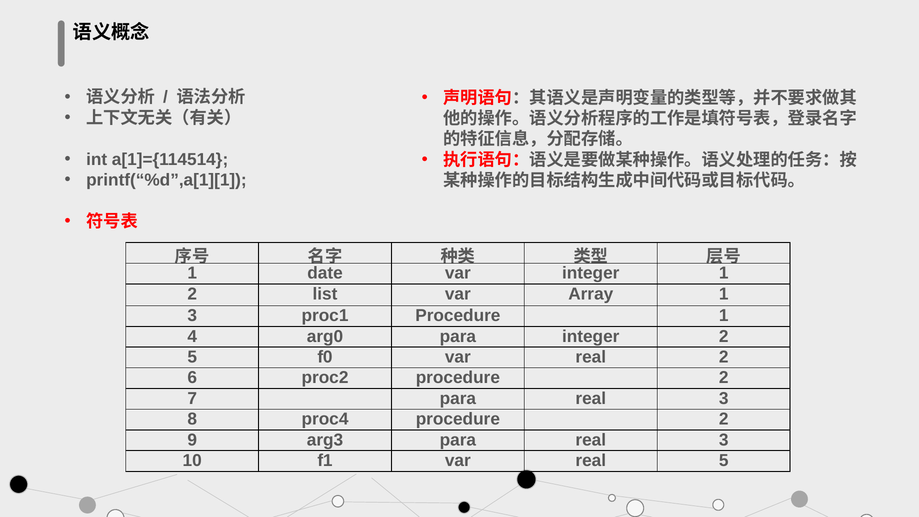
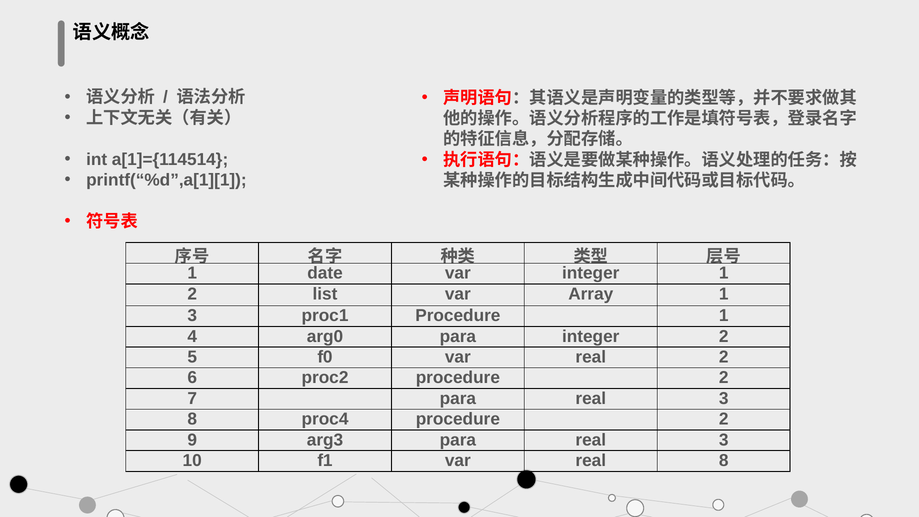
real 5: 5 -> 8 (724, 461)
